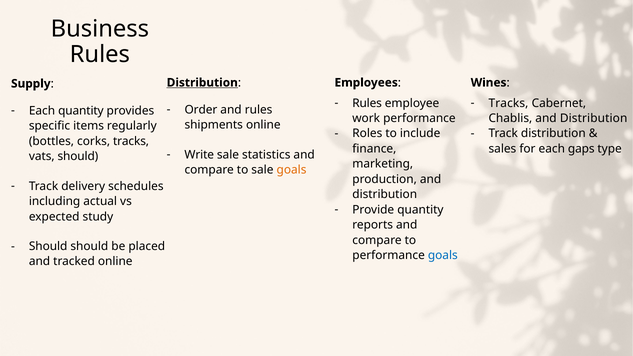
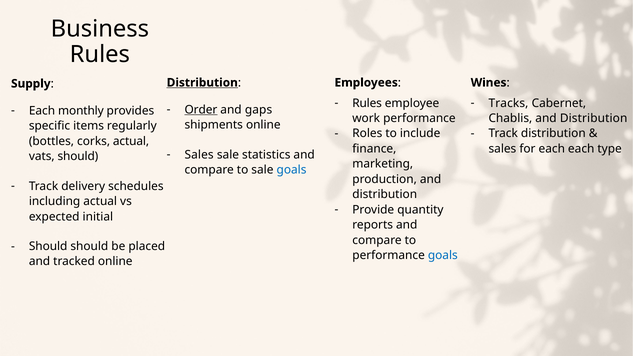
Order underline: none -> present (201, 110)
and rules: rules -> gaps (259, 110)
Each quantity: quantity -> monthly (81, 111)
corks tracks: tracks -> actual (131, 141)
each gaps: gaps -> each (581, 149)
Write: Write -> Sales (199, 155)
goals colour: orange -> blue (292, 170)
study: study -> initial (98, 217)
